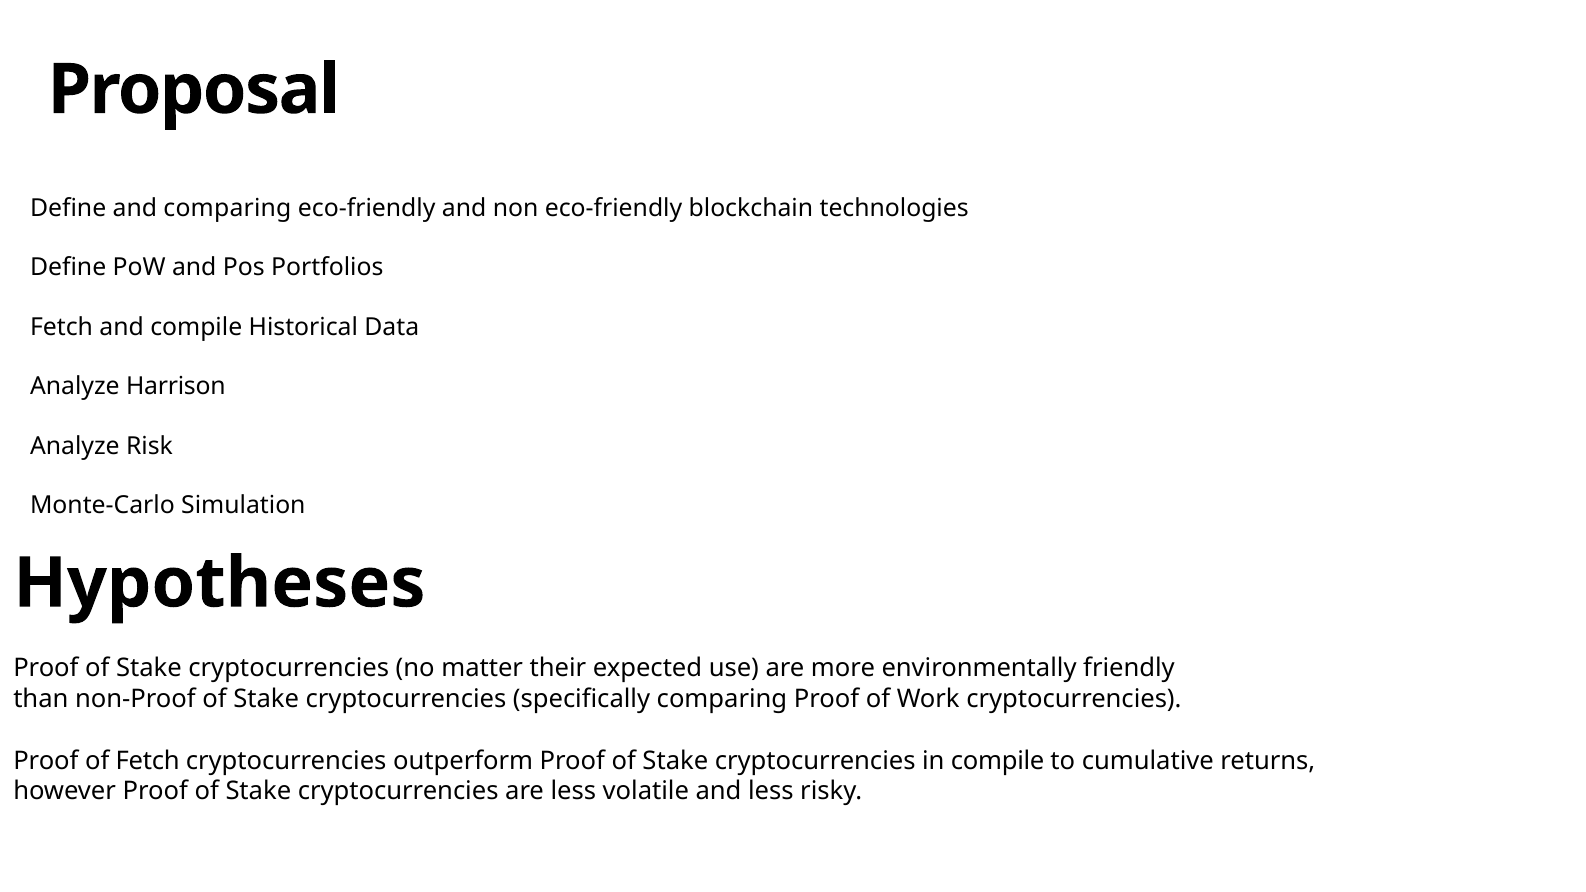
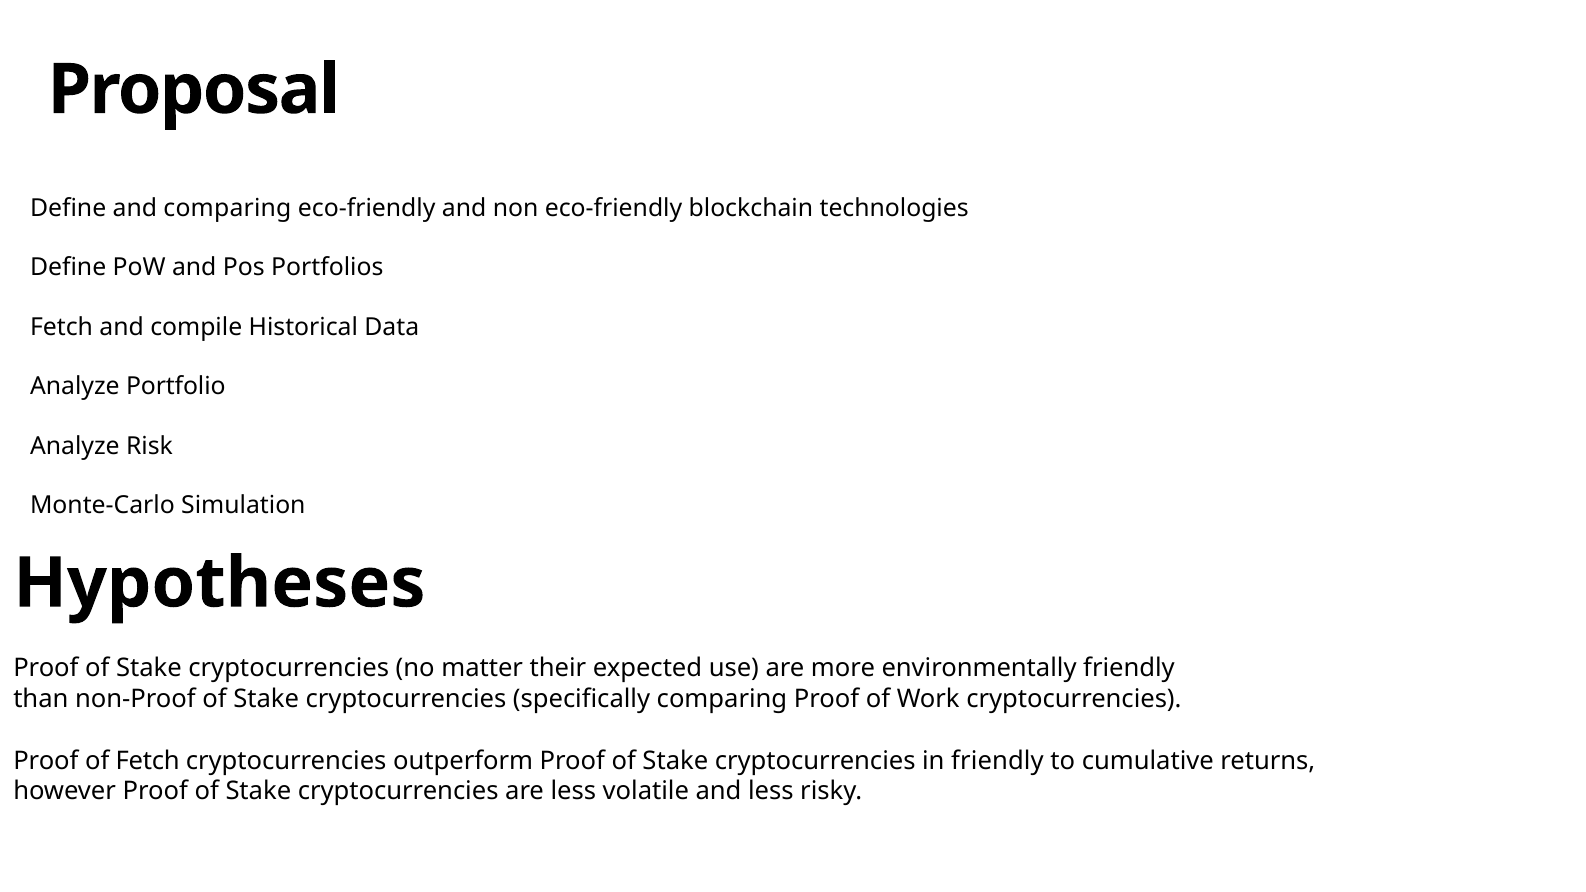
Harrison: Harrison -> Portfolio (176, 386)
in compile: compile -> friendly (997, 761)
